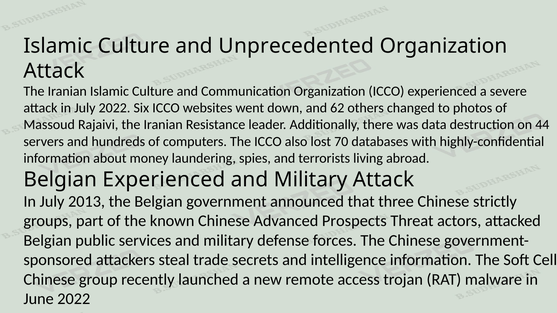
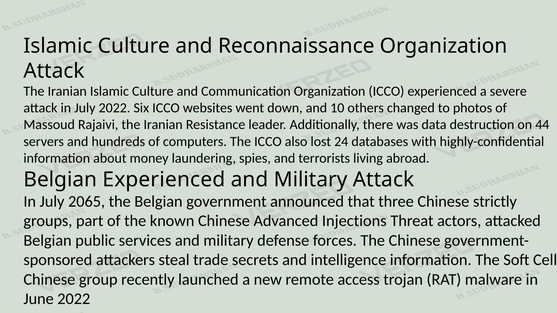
Unprecedented: Unprecedented -> Reconnaissance (296, 46)
62: 62 -> 10 (337, 108)
70: 70 -> 24 (341, 142)
2013: 2013 -> 2065 (87, 202)
Prospects: Prospects -> Injections (354, 221)
